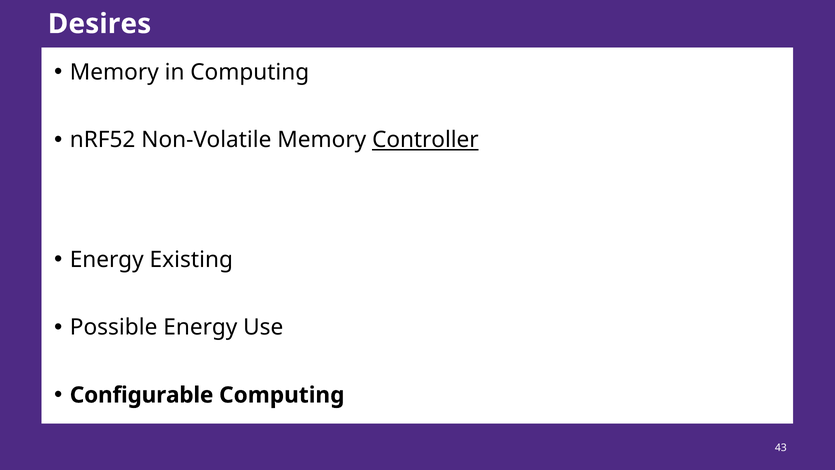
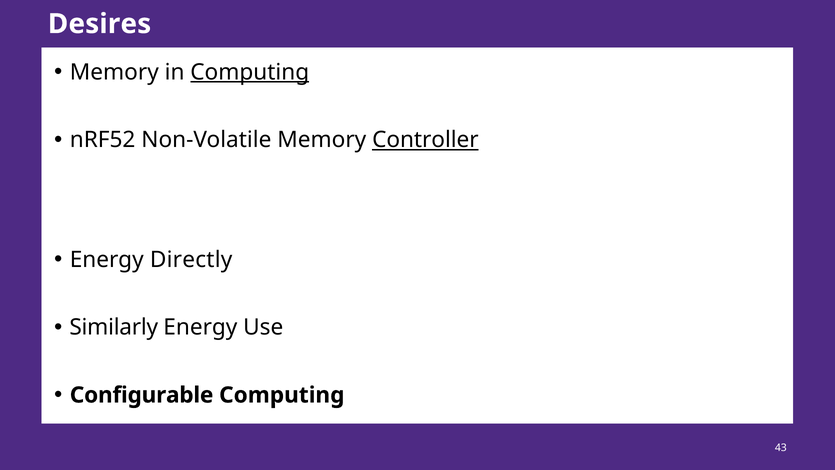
Computing underline: none -> present (250, 72)
Existing: Existing -> Directly (191, 259)
Possible: Possible -> Similarly (114, 327)
